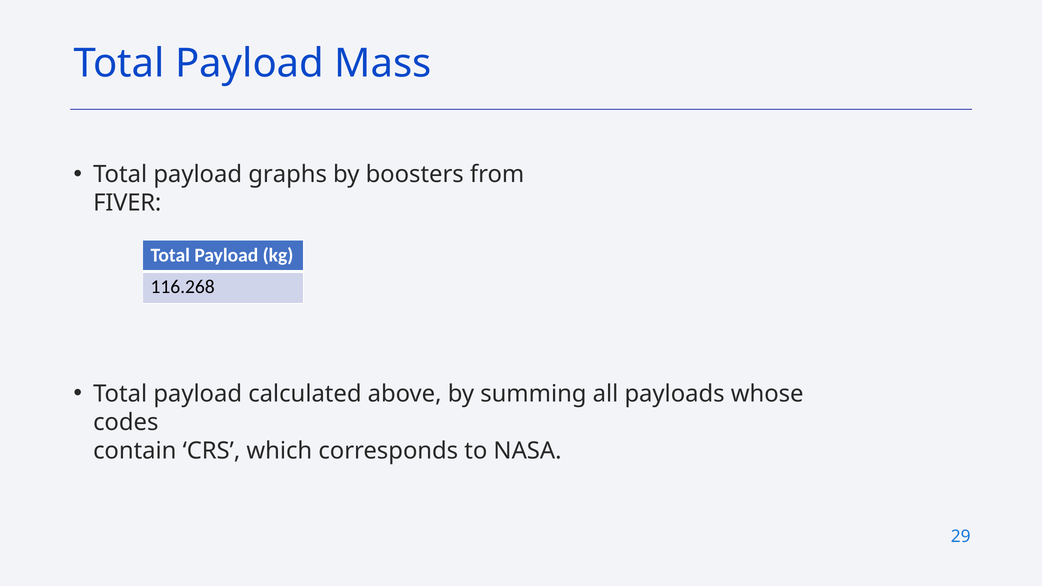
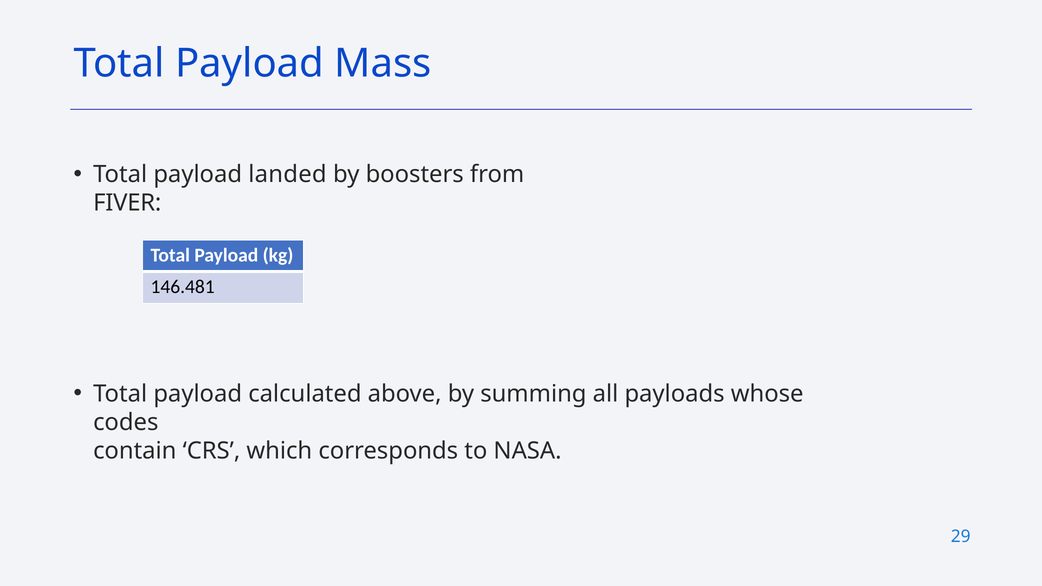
graphs: graphs -> landed (288, 174)
116.268: 116.268 -> 146.481 (183, 287)
